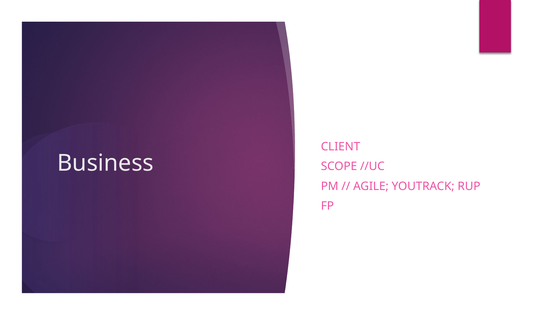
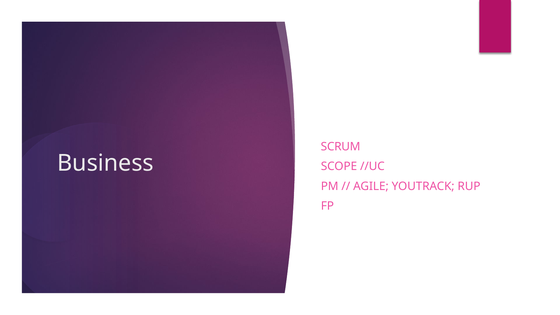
CLIENT: CLIENT -> SCRUM (341, 146)
